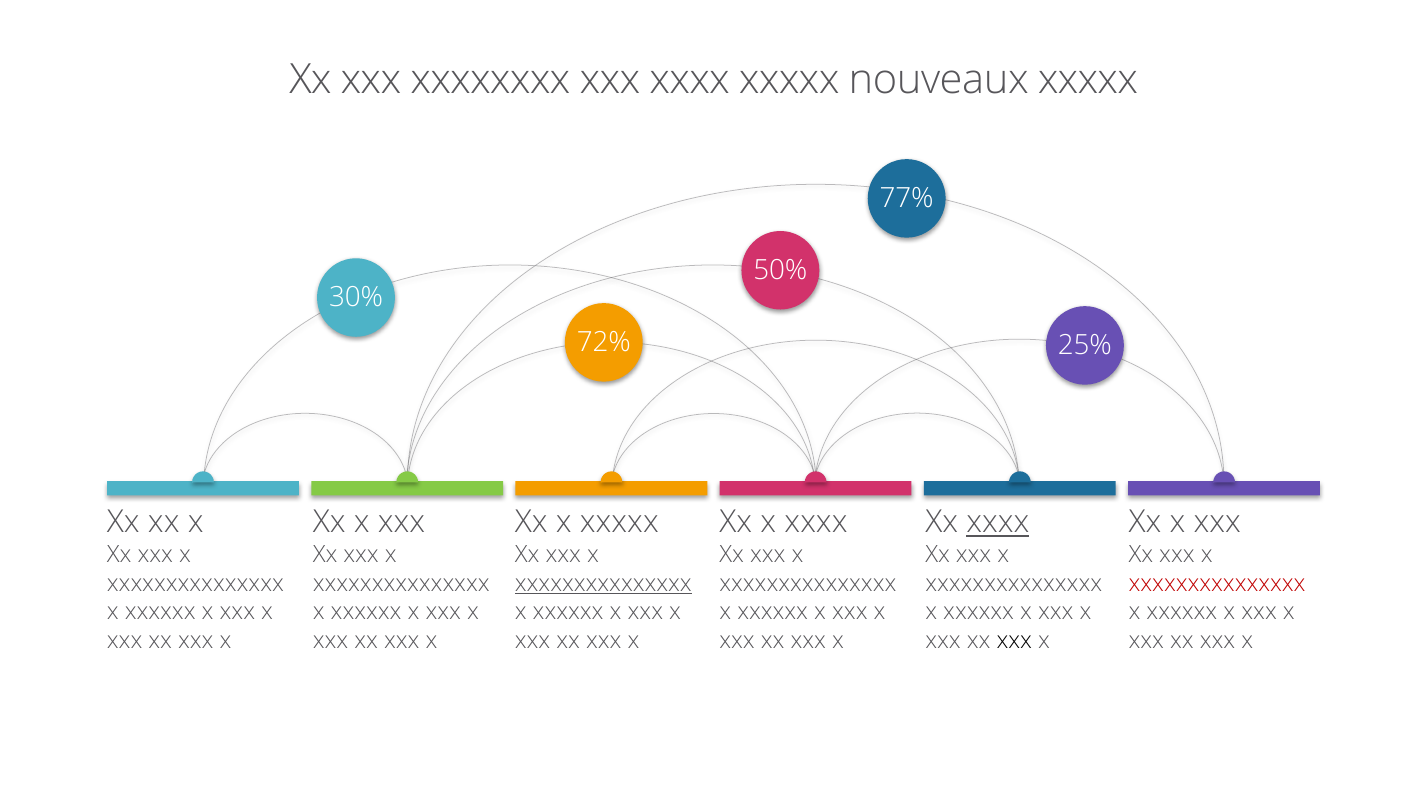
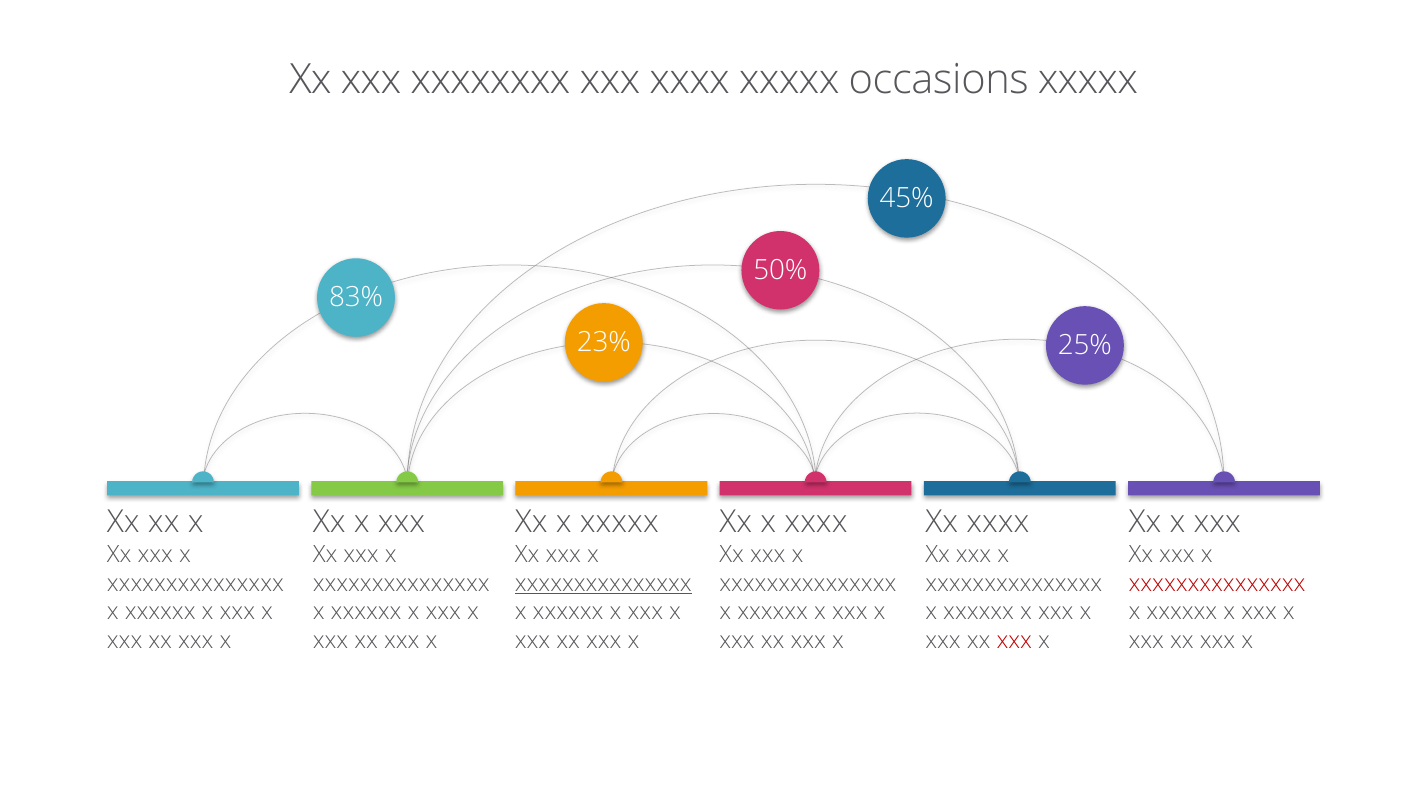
nouveaux: nouveaux -> occasions (939, 80)
77%: 77% -> 45% (907, 198)
30%: 30% -> 83% (356, 297)
72%: 72% -> 23% (604, 342)
xxxx underline: present -> none (998, 522)
xxx colour: black -> red (1014, 640)
